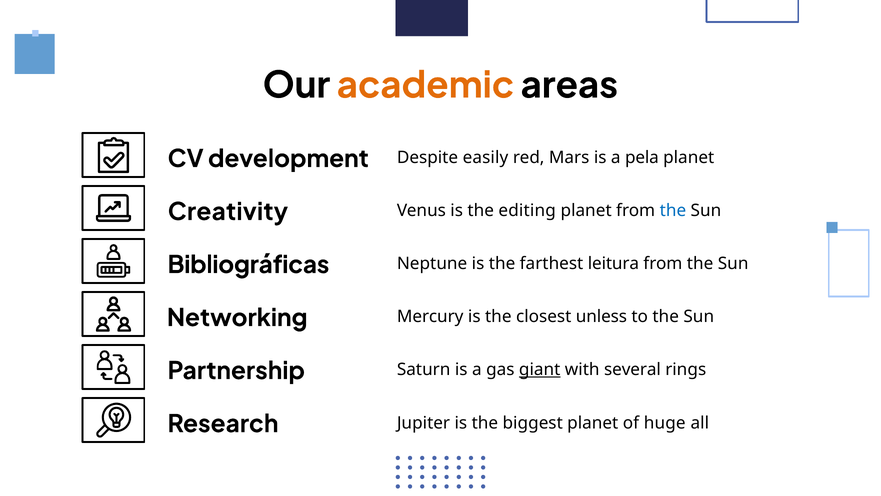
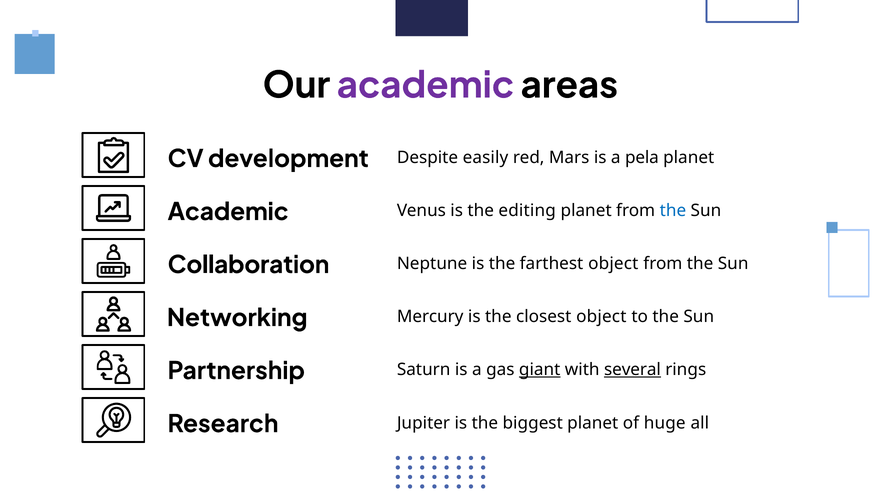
academic colour: orange -> purple (425, 85)
Creativity: Creativity -> Academic (228, 212)
Bibliográficas: Bibliográficas -> Collaboration (248, 265)
farthest leitura: leitura -> object (613, 264)
closest unless: unless -> object (601, 317)
several underline: none -> present (632, 369)
